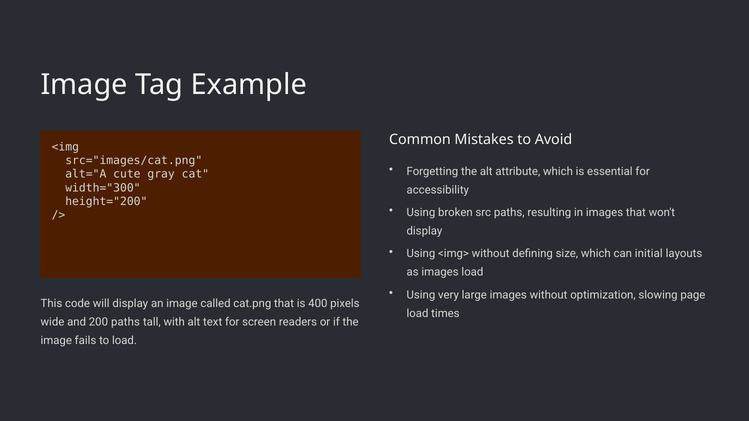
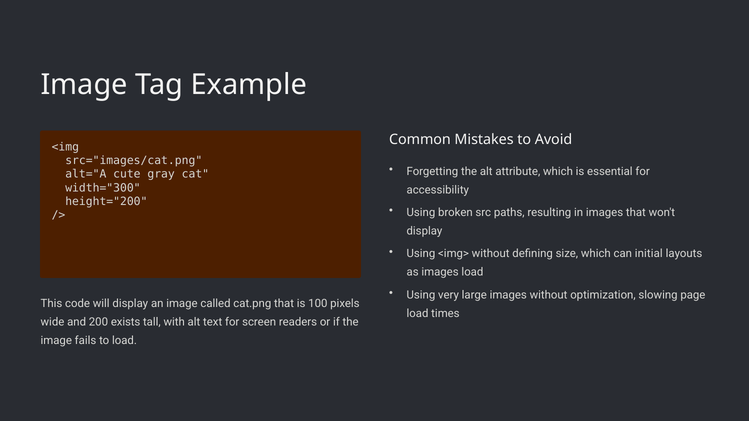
400: 400 -> 100 (318, 304)
200 paths: paths -> exists (126, 322)
